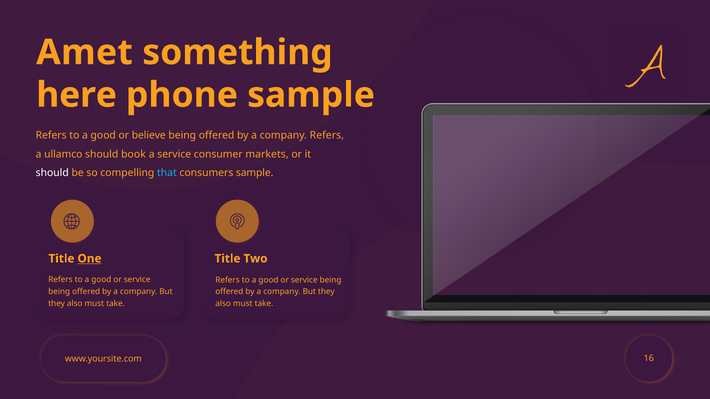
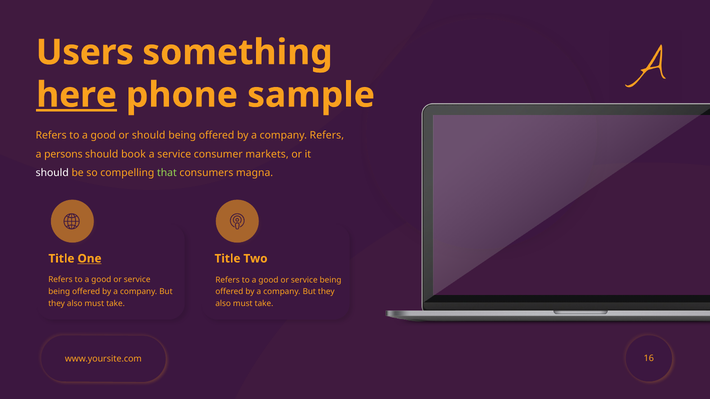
Amet: Amet -> Users (85, 53)
here underline: none -> present (77, 95)
or believe: believe -> should (149, 136)
ullamco: ullamco -> persons (63, 154)
that colour: light blue -> light green (167, 173)
consumers sample: sample -> magna (255, 173)
